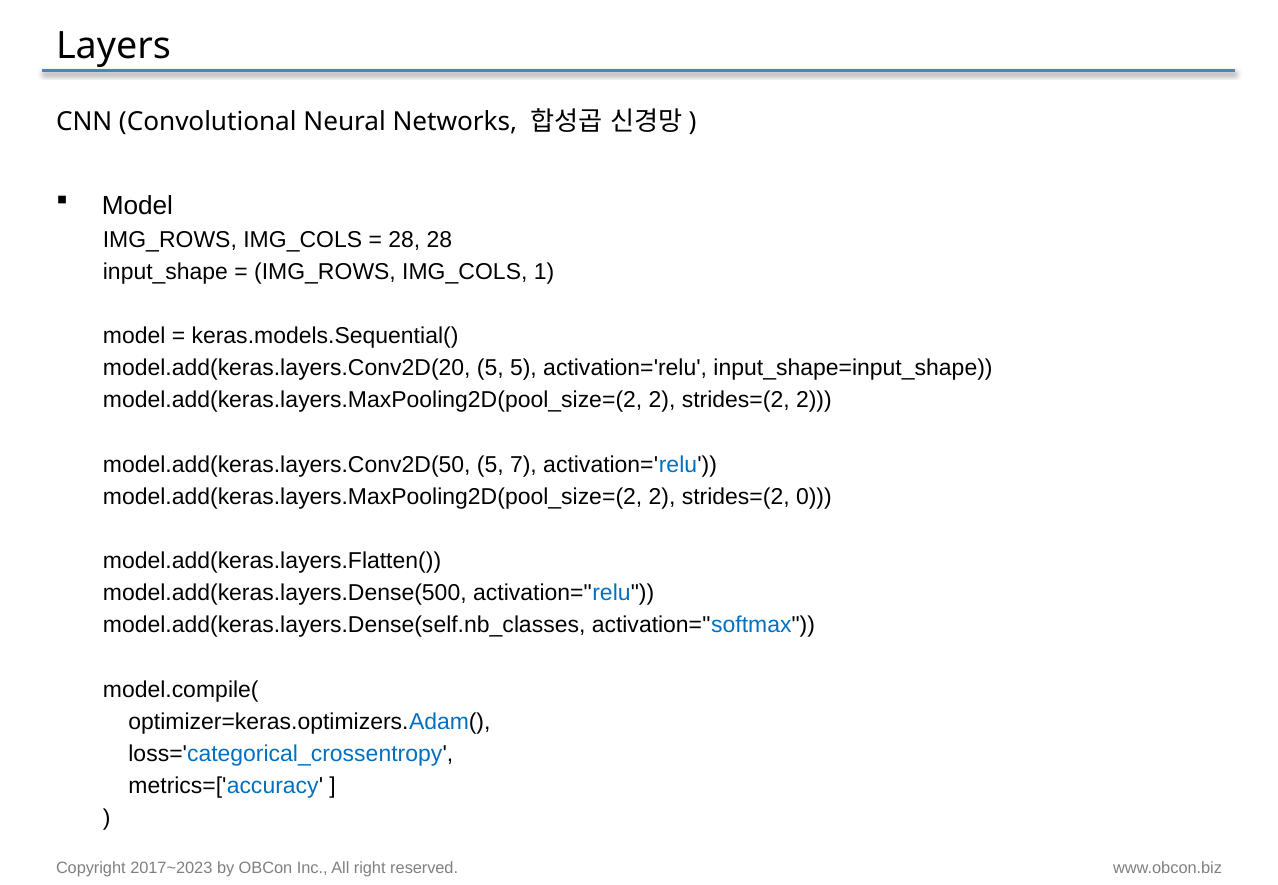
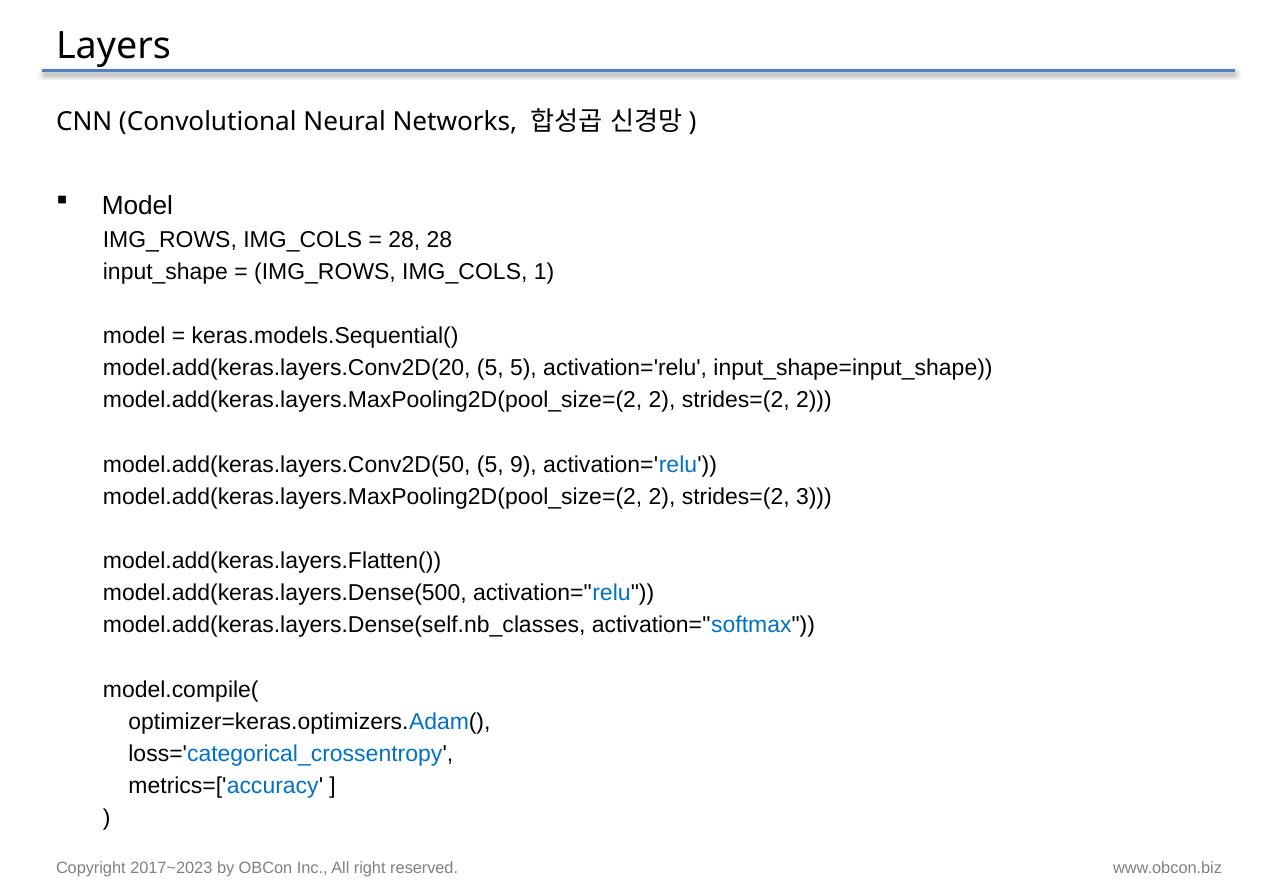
7: 7 -> 9 (523, 464)
0: 0 -> 3 (814, 497)
